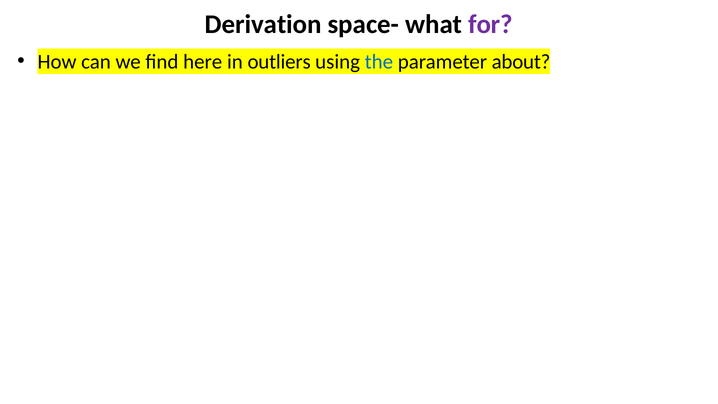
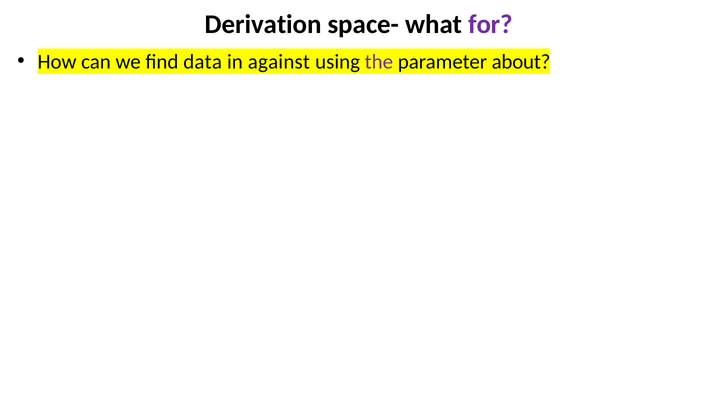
here: here -> data (203, 62)
outliers: outliers -> against (279, 62)
the colour: blue -> purple (379, 62)
